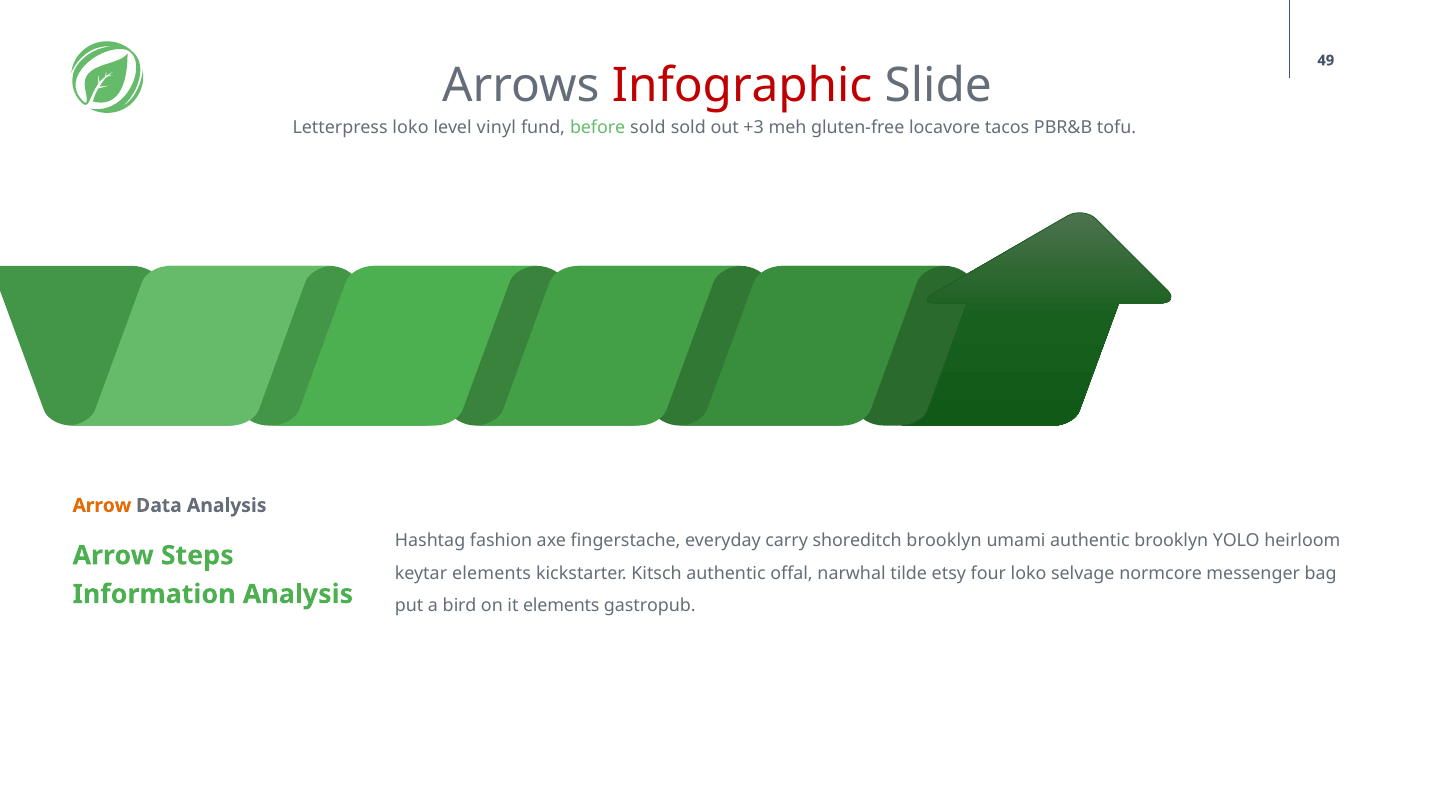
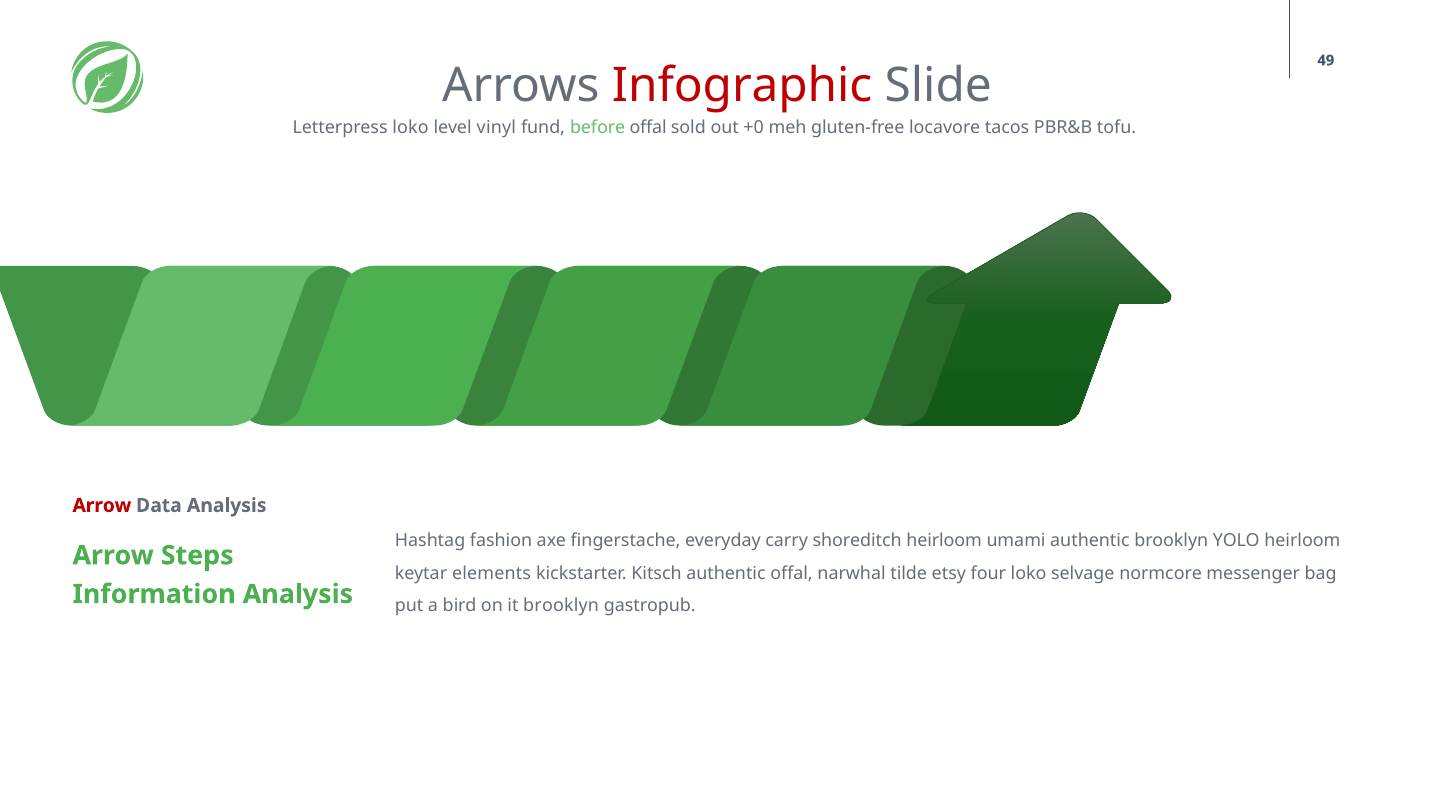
before sold: sold -> offal (648, 128)
+3: +3 -> +0 (754, 128)
Arrow colour: orange -> red (102, 506)
shoreditch brooklyn: brooklyn -> heirloom (944, 541)
it elements: elements -> brooklyn (561, 605)
